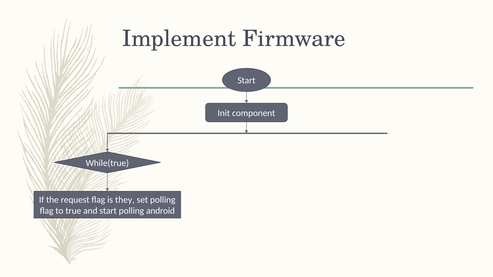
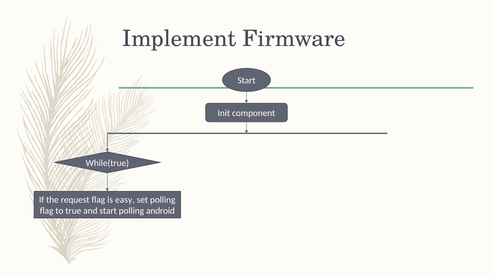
they: they -> easy (125, 200)
